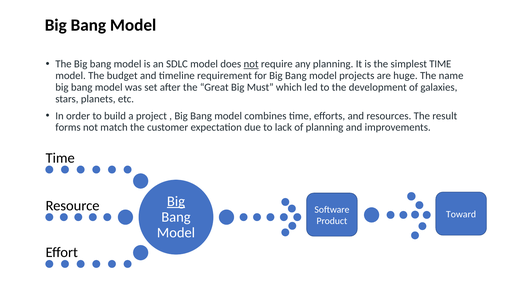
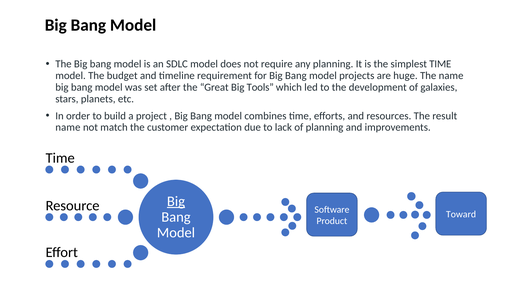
not underline: present -> none (251, 64)
Must: Must -> Tools (260, 87)
forms: forms -> name (68, 127)
